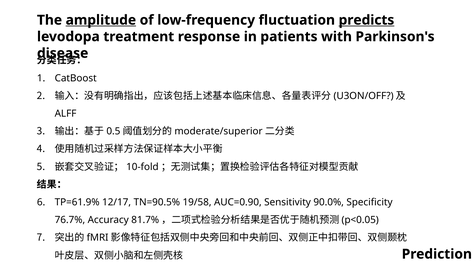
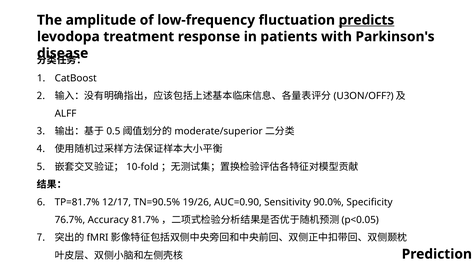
amplitude underline: present -> none (101, 20)
TP=61.9%: TP=61.9% -> TP=81.7% (77, 202)
19/58: 19/58 -> 19/26 (197, 202)
